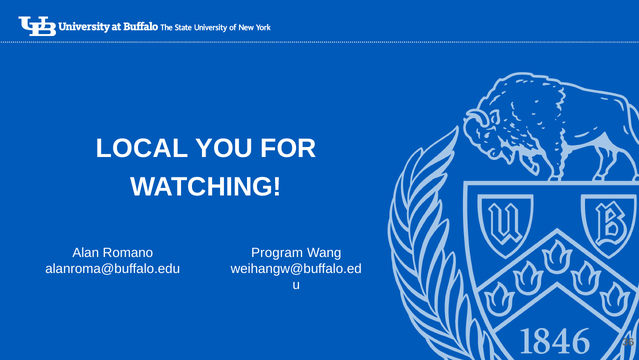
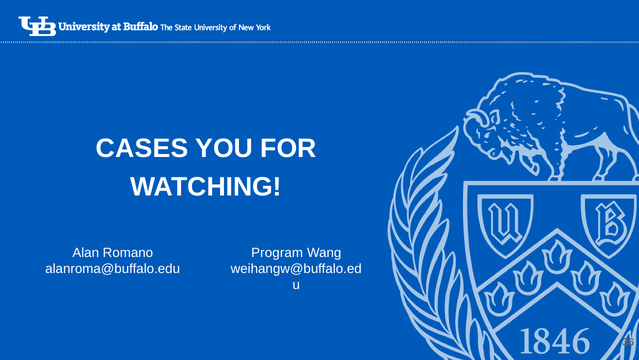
LOCAL: LOCAL -> CASES (142, 148)
